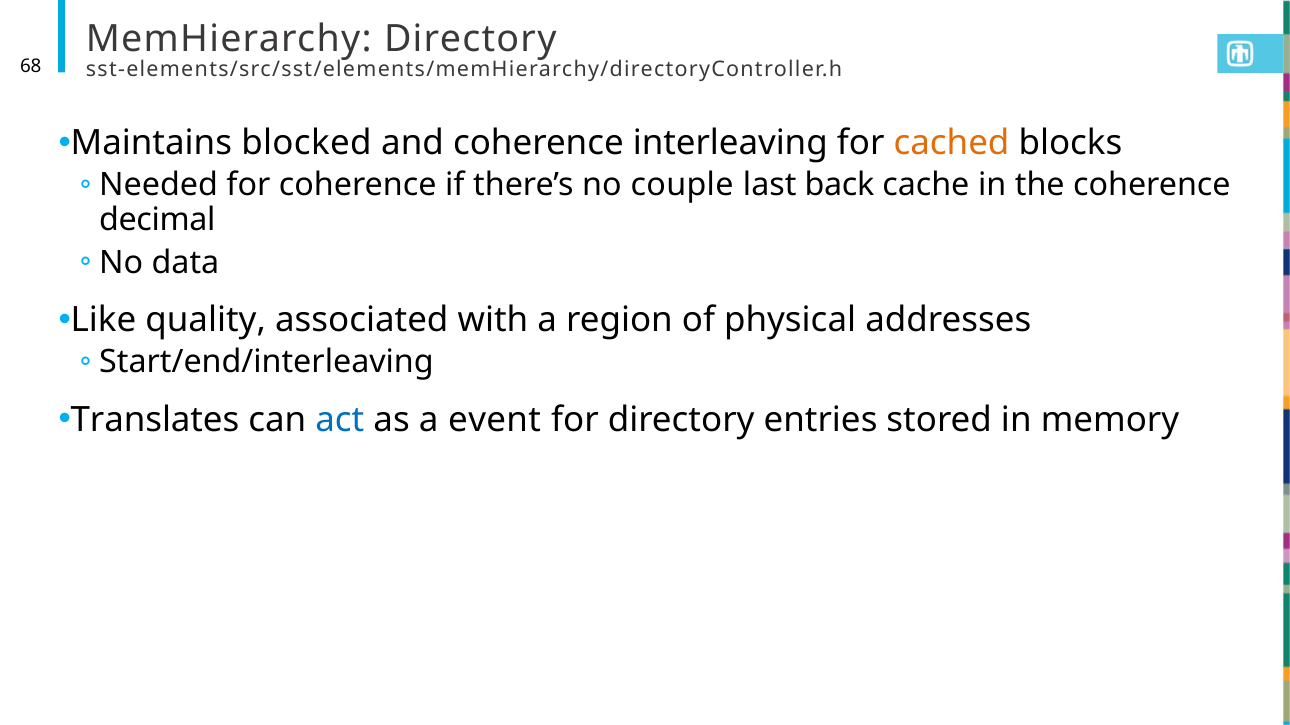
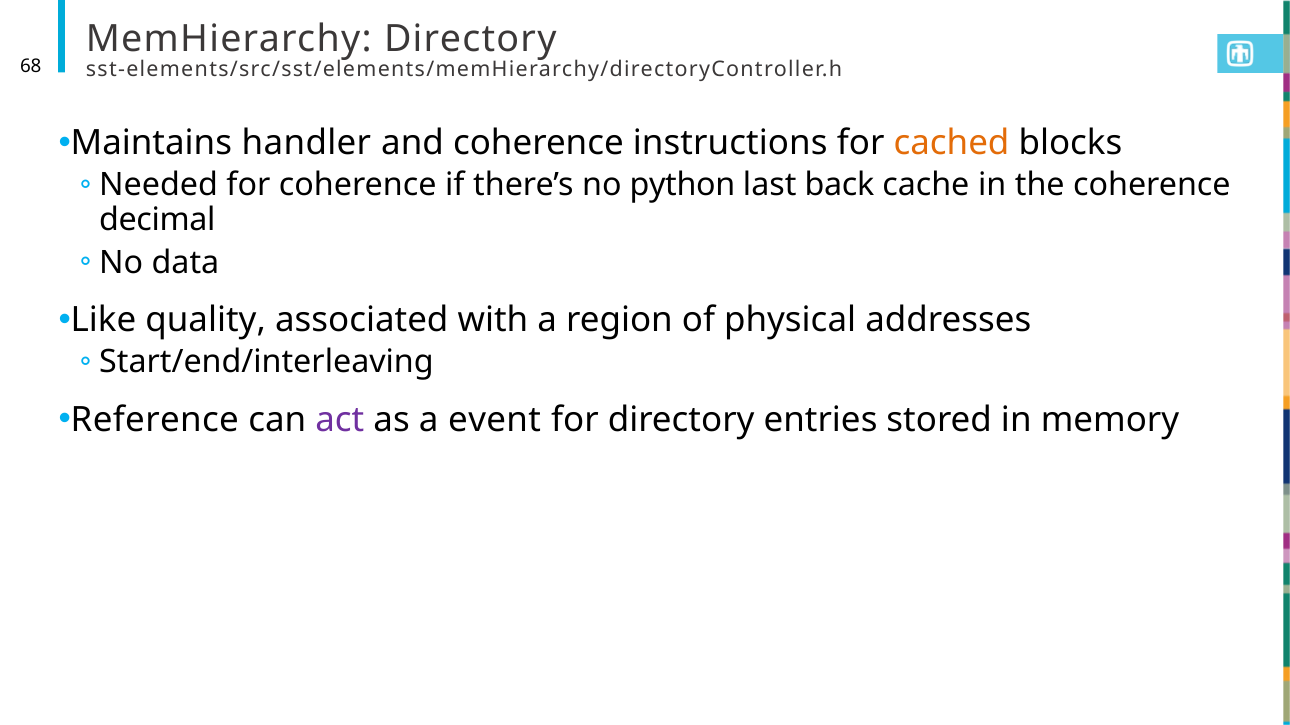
blocked: blocked -> handler (306, 143)
interleaving: interleaving -> instructions (730, 143)
couple: couple -> python (682, 185)
Translates: Translates -> Reference (155, 420)
act colour: blue -> purple (340, 420)
